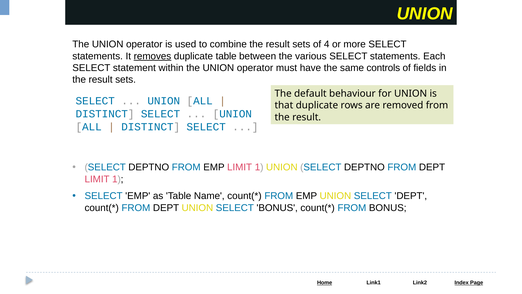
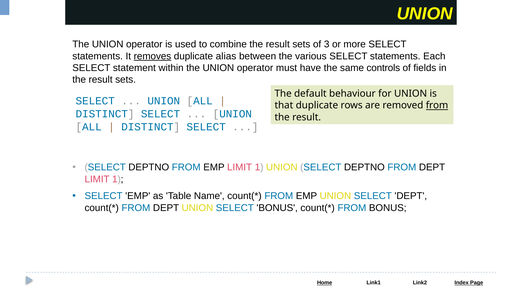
4: 4 -> 3 (327, 44)
duplicate table: table -> alias (226, 56)
from underline: none -> present (437, 105)
